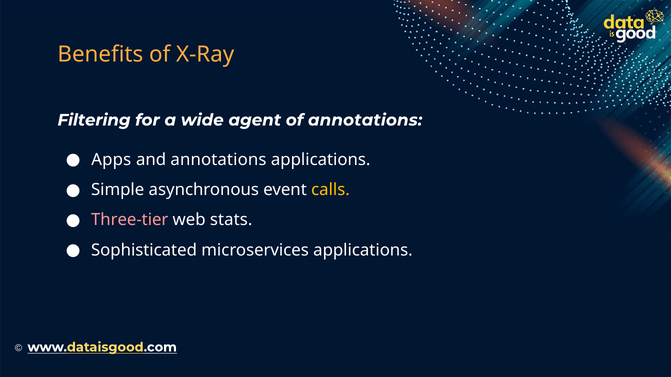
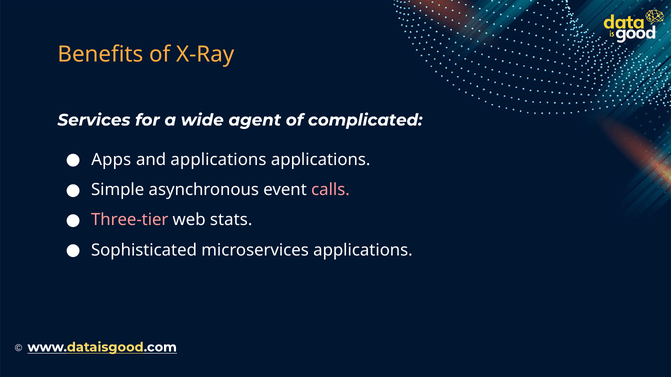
Filtering: Filtering -> Services (94, 120)
of annotations: annotations -> complicated (365, 120)
and annotations: annotations -> applications (218, 160)
calls colour: yellow -> pink (331, 190)
